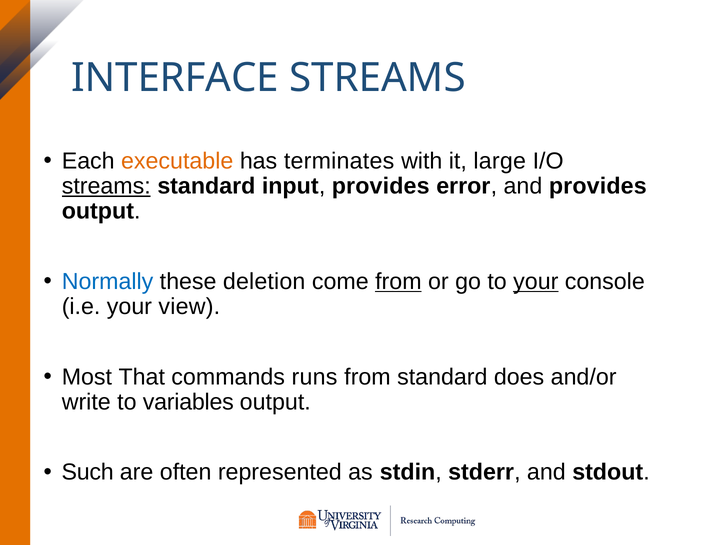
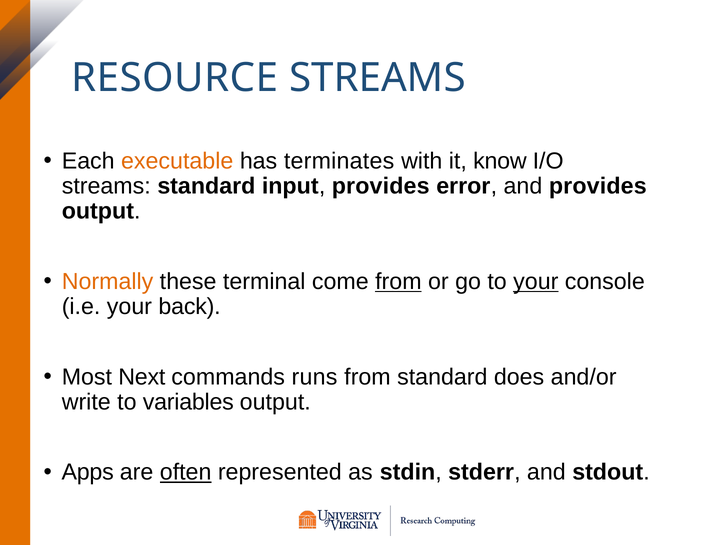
INTERFACE: INTERFACE -> RESOURCE (175, 78)
large: large -> know (500, 161)
streams underline: present -> none (106, 186)
Normally colour: blue -> orange (108, 282)
deletion: deletion -> terminal (264, 282)
view: view -> back (190, 307)
That: That -> Next (142, 377)
Such: Such -> Apps (88, 472)
often underline: none -> present (186, 472)
